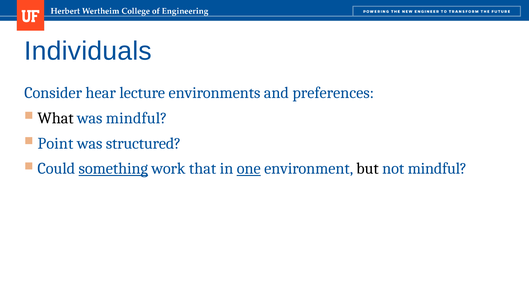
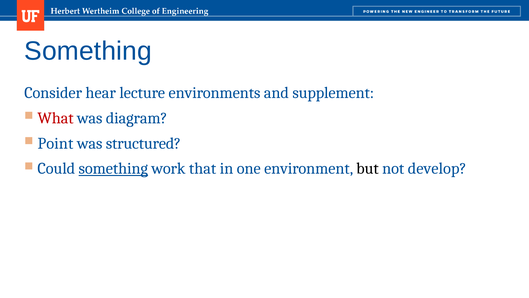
Individuals: Individuals -> Something (88, 51)
preferences: preferences -> supplement (333, 93)
What colour: black -> red (56, 118)
was mindful: mindful -> diagram (137, 118)
one underline: present -> none (249, 168)
not mindful: mindful -> develop (437, 168)
